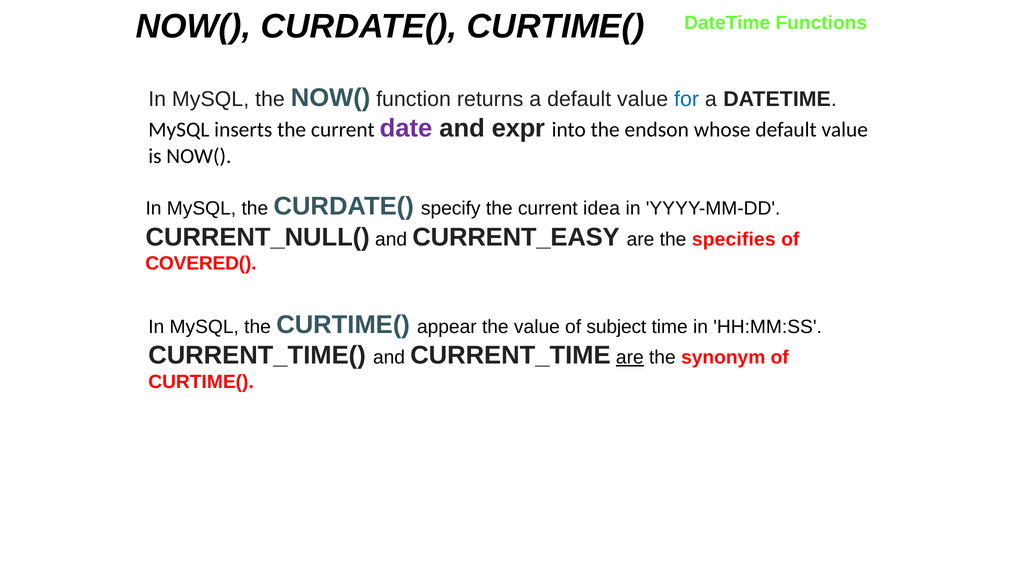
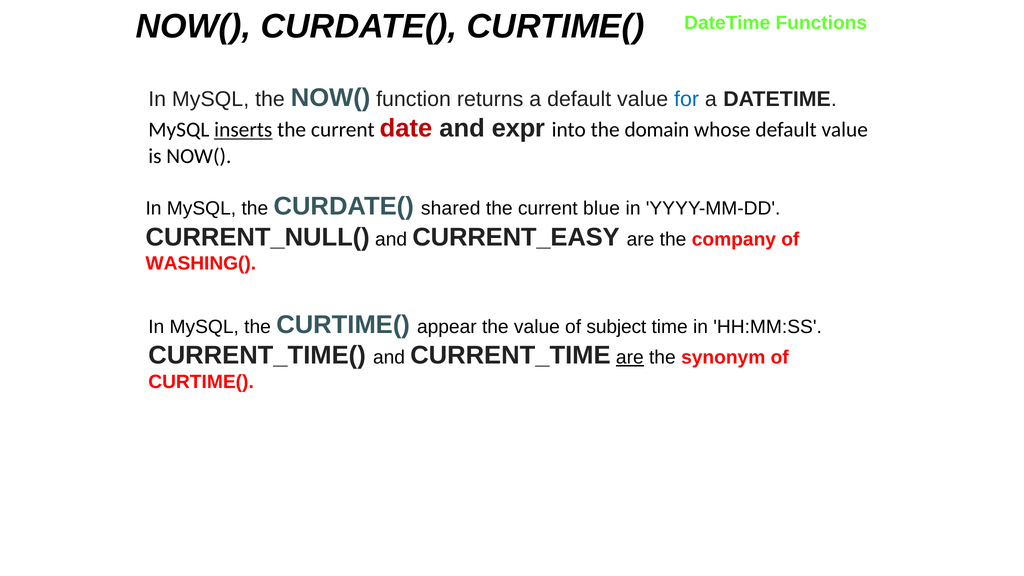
inserts underline: none -> present (243, 130)
date colour: purple -> red (406, 128)
endson: endson -> domain (657, 130)
specify: specify -> shared (451, 209)
idea: idea -> blue (602, 209)
specifies: specifies -> company (734, 239)
COVERED(: COVERED( -> WASHING( (201, 264)
